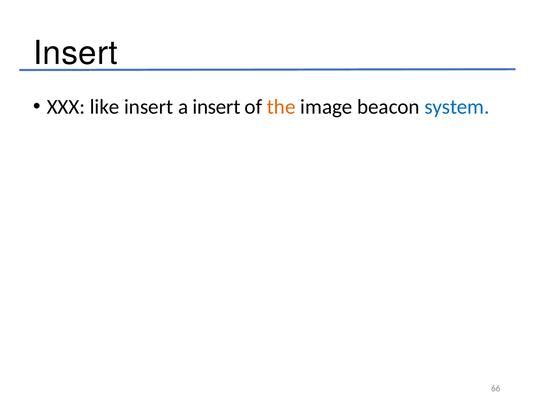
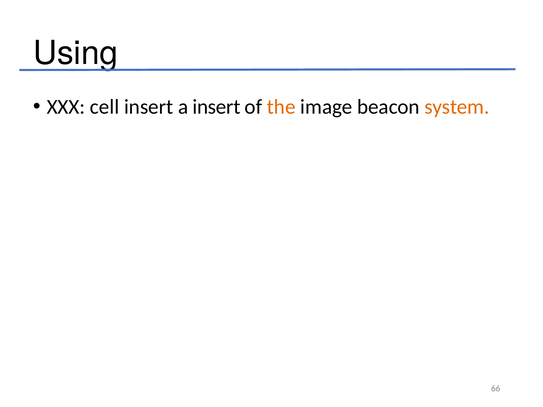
Insert: Insert -> Using (76, 53)
like: like -> cell (105, 107)
system colour: blue -> orange (457, 107)
